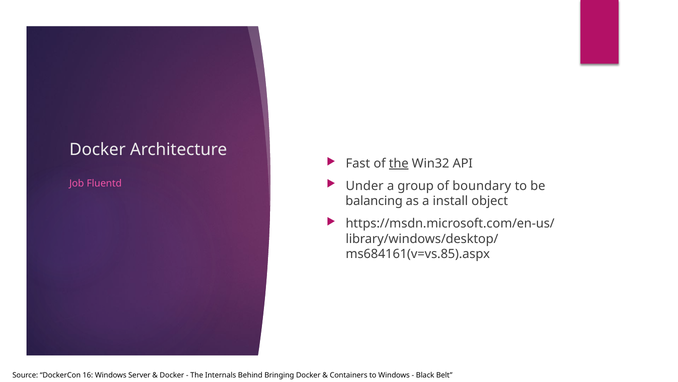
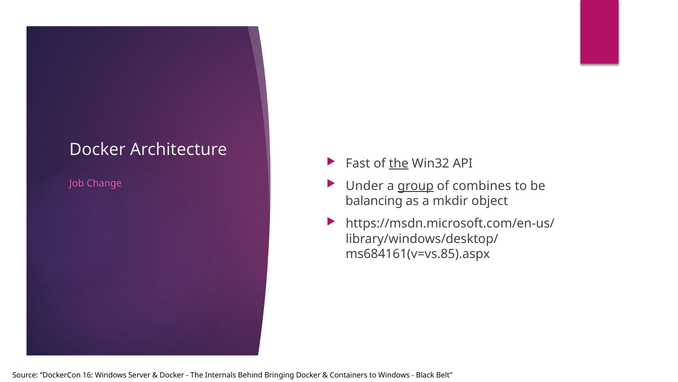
group underline: none -> present (416, 186)
boundary: boundary -> combines (482, 186)
Fluentd: Fluentd -> Change (104, 183)
install: install -> mkdir (450, 201)
